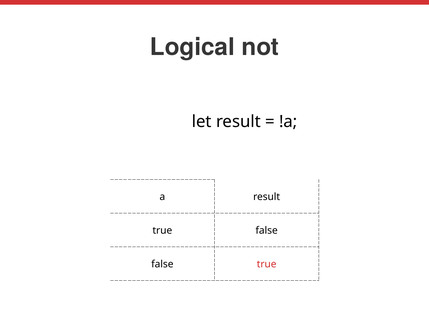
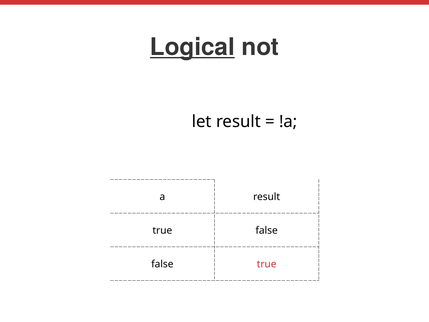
Logical underline: none -> present (192, 47)
